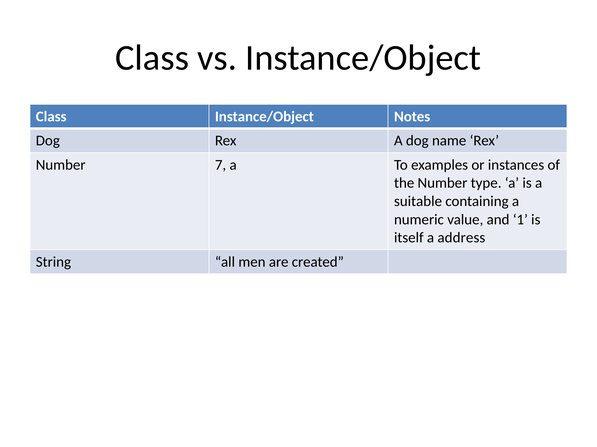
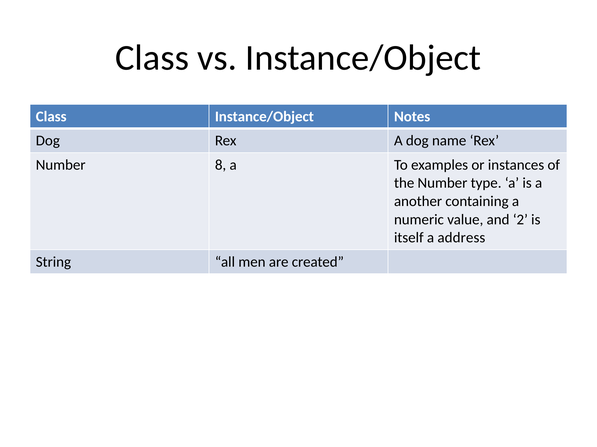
7: 7 -> 8 (221, 165)
suitable: suitable -> another (418, 202)
1: 1 -> 2 (520, 220)
